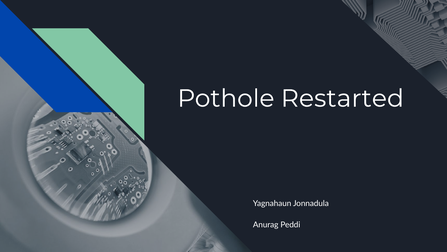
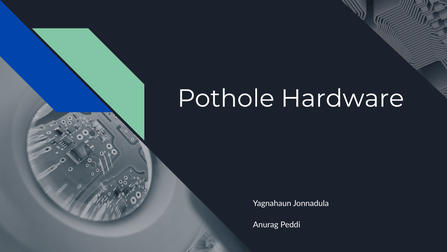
Restarted: Restarted -> Hardware (342, 98)
